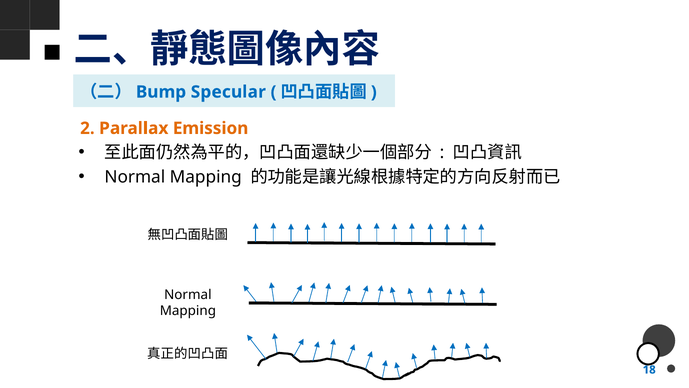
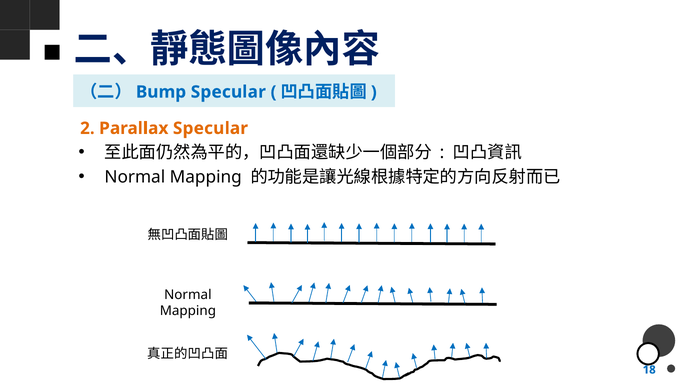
Parallax Emission: Emission -> Specular (210, 128)
